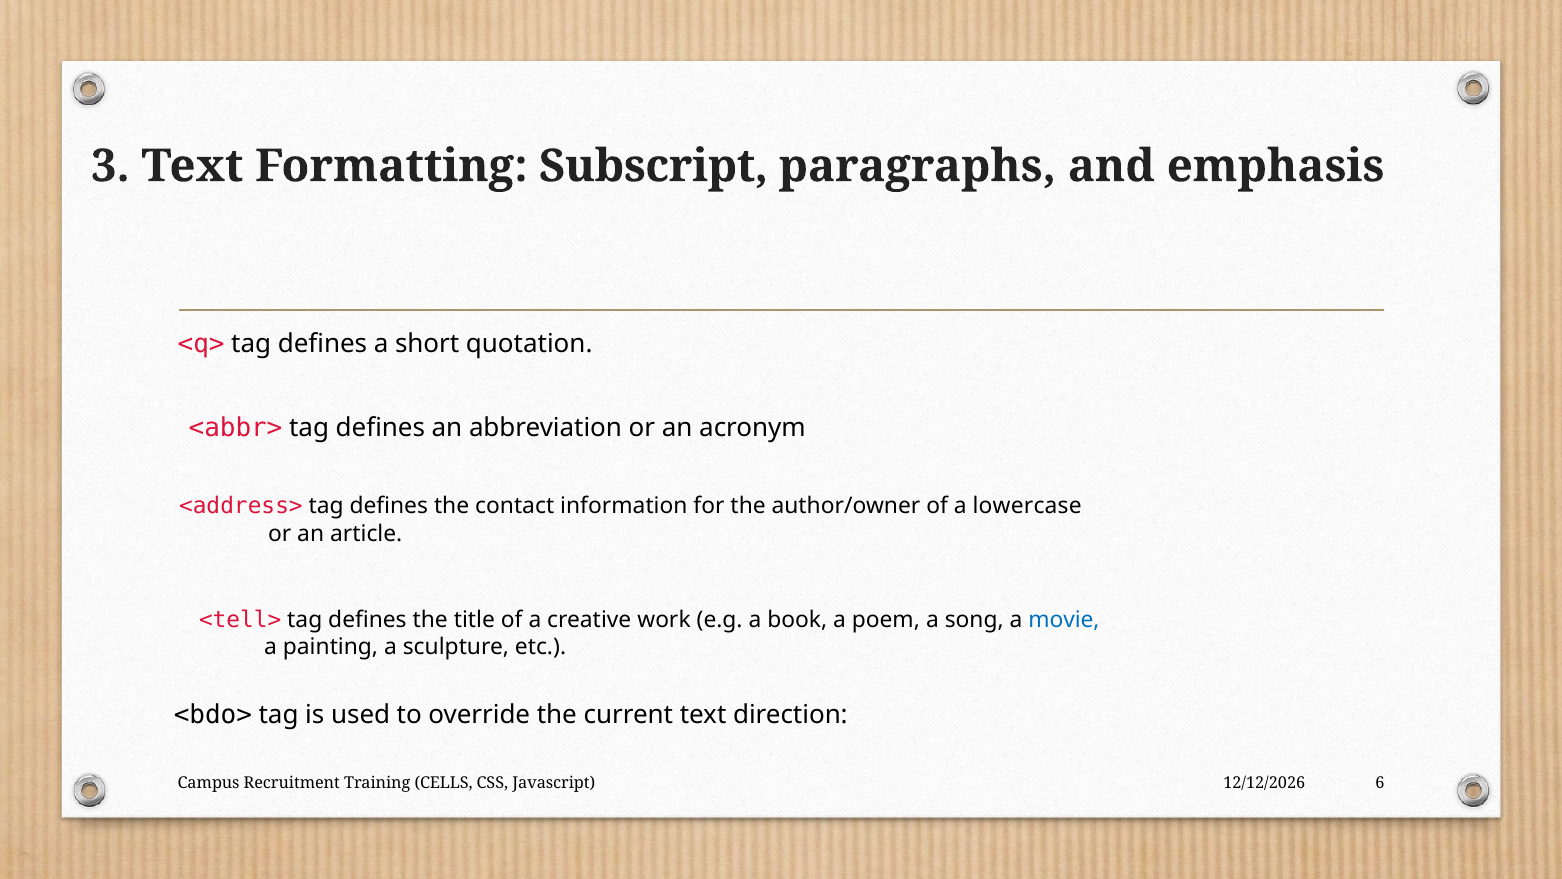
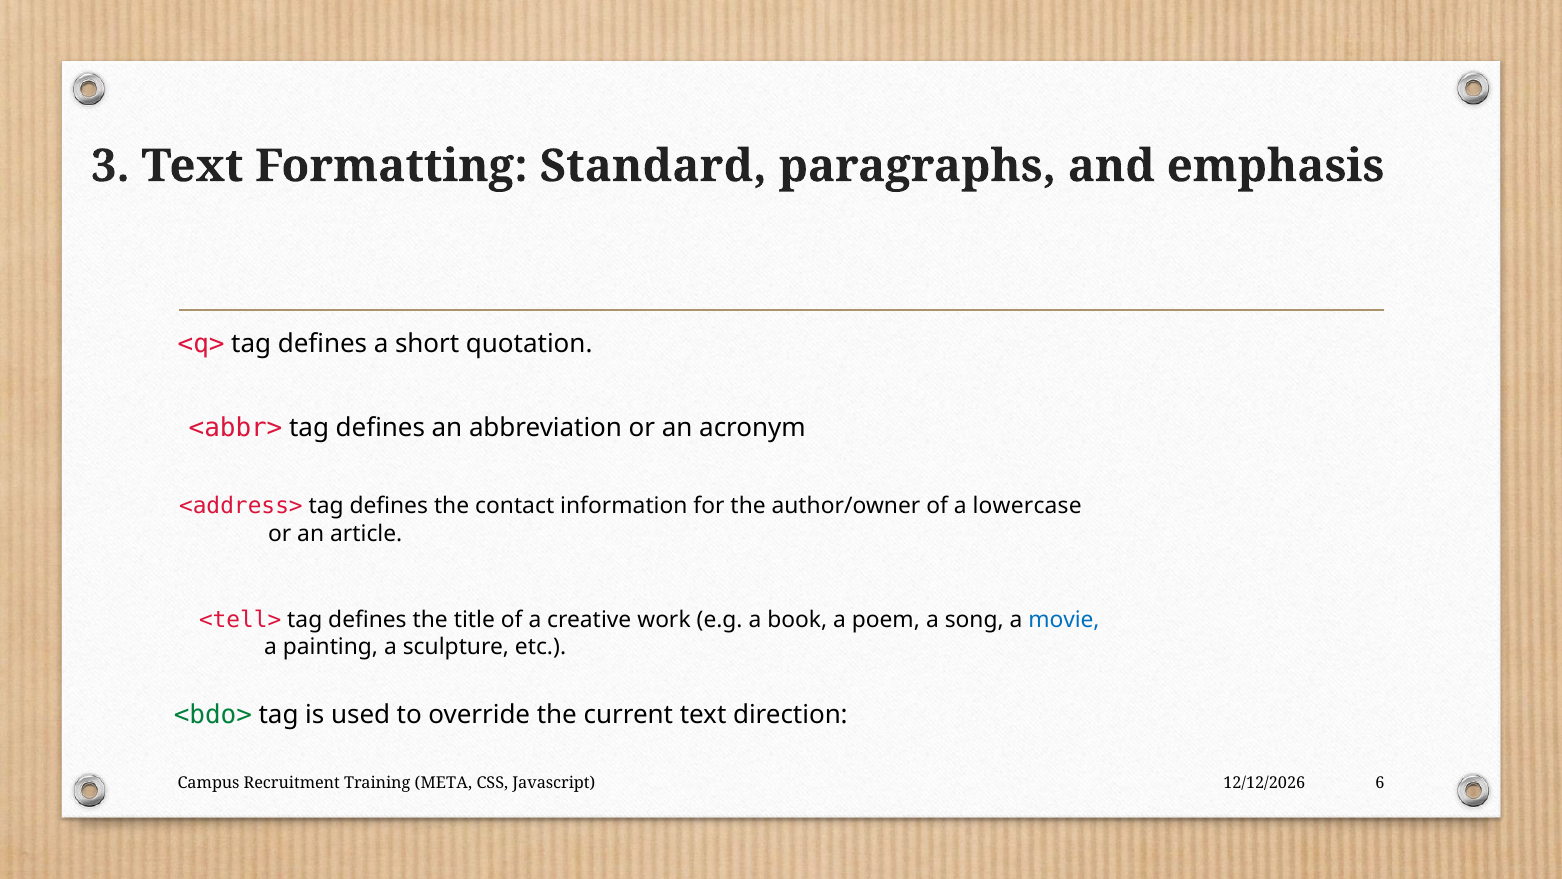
Subscript: Subscript -> Standard (653, 166)
<bdo> colour: black -> green (213, 715)
CELLS: CELLS -> META (443, 782)
